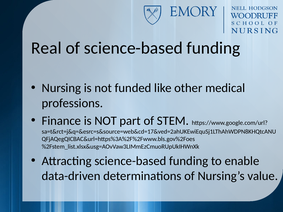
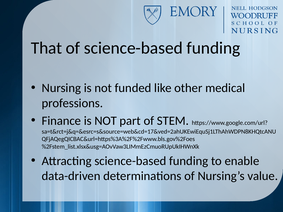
Real: Real -> That (47, 48)
